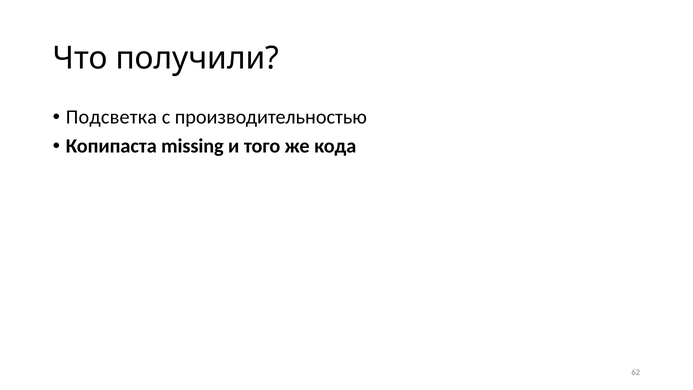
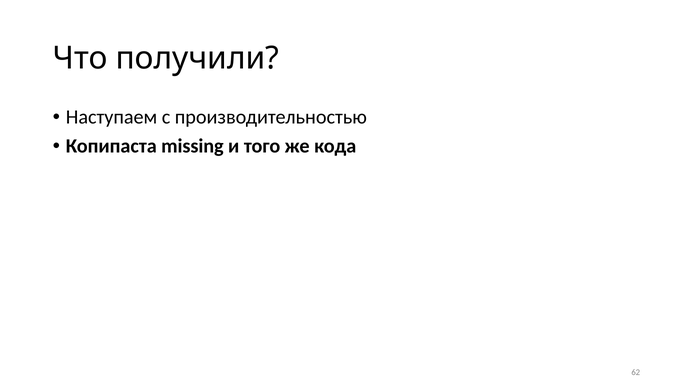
Подсветка: Подсветка -> Наступаем (112, 117)
